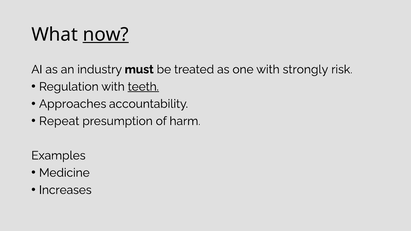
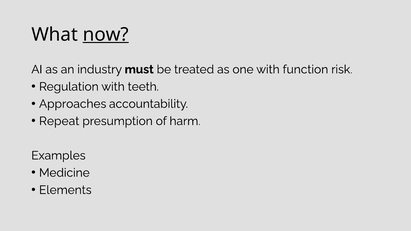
strongly: strongly -> function (305, 69)
teeth underline: present -> none (143, 87)
Increases: Increases -> Elements (65, 190)
